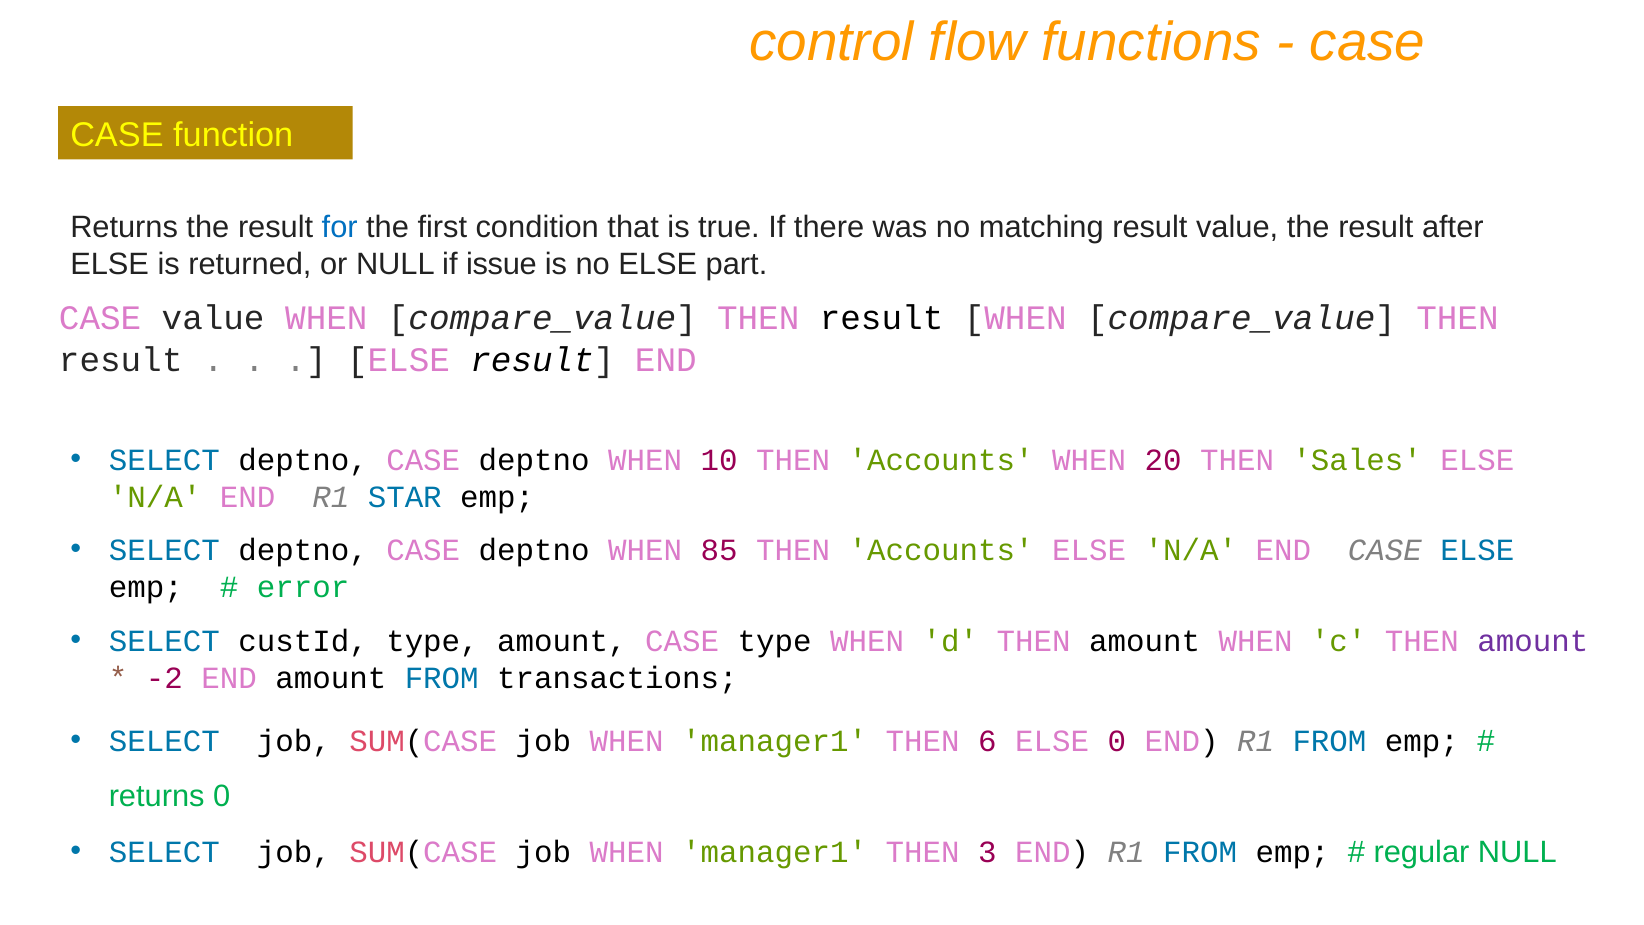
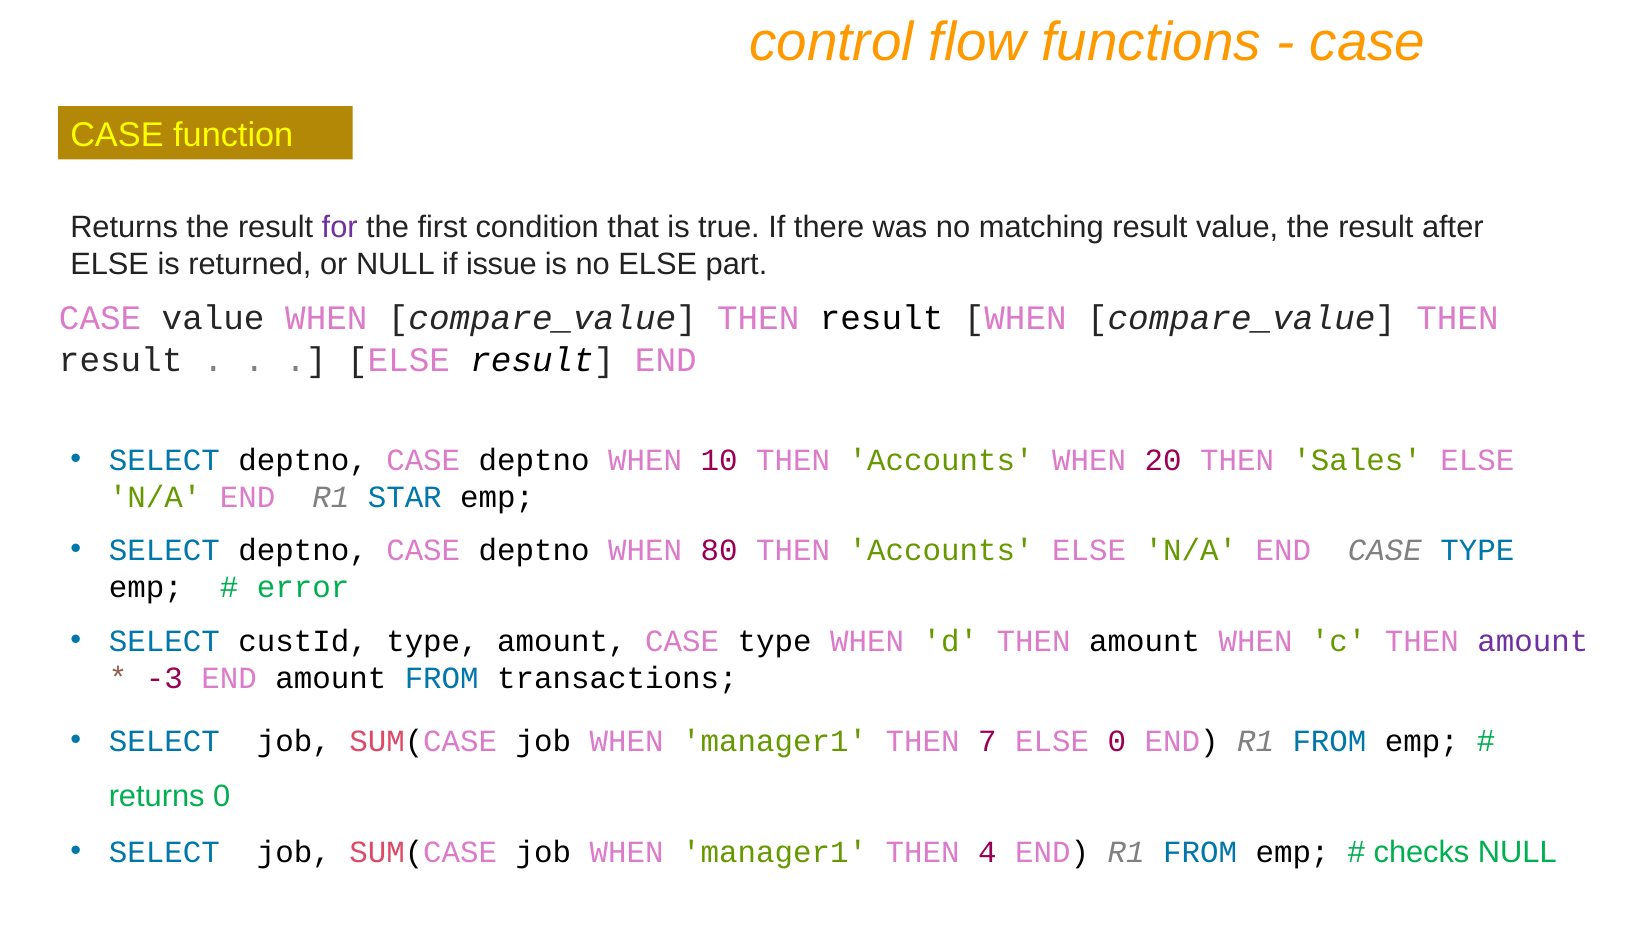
for colour: blue -> purple (340, 227)
85: 85 -> 80 (719, 550)
END CASE ELSE: ELSE -> TYPE (1477, 550)
-2: -2 -> -3 (164, 678)
6: 6 -> 7 (987, 741)
3: 3 -> 4 (987, 852)
regular: regular -> checks (1422, 852)
